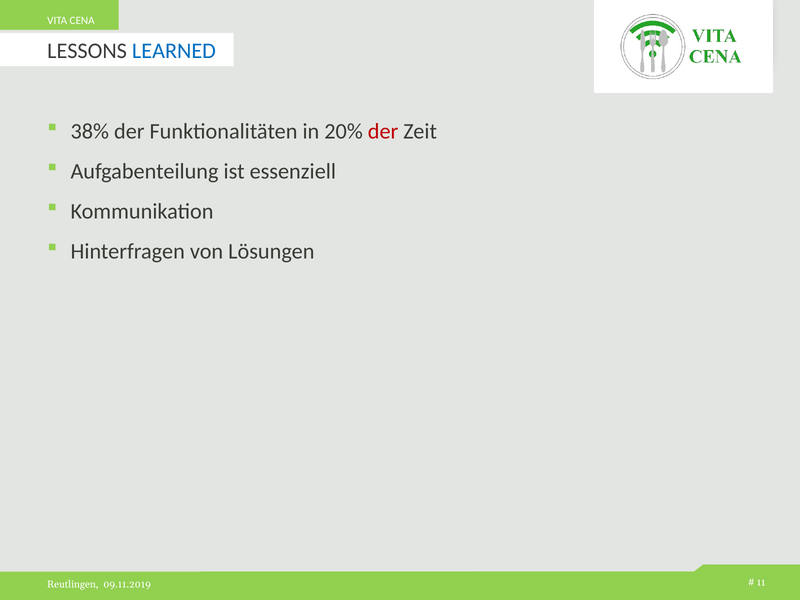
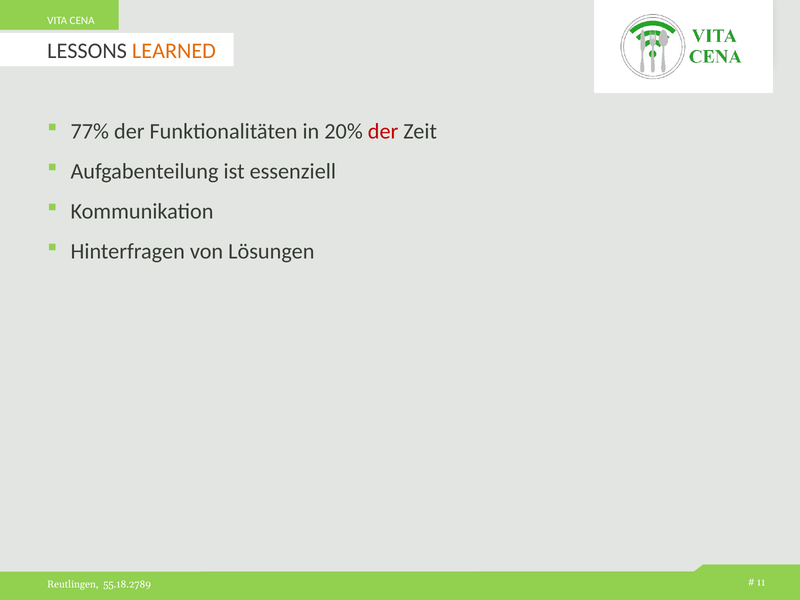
LEARNED colour: blue -> orange (174, 51)
38%: 38% -> 77% (90, 131)
09.11.2019: 09.11.2019 -> 55.18.2789 (127, 584)
